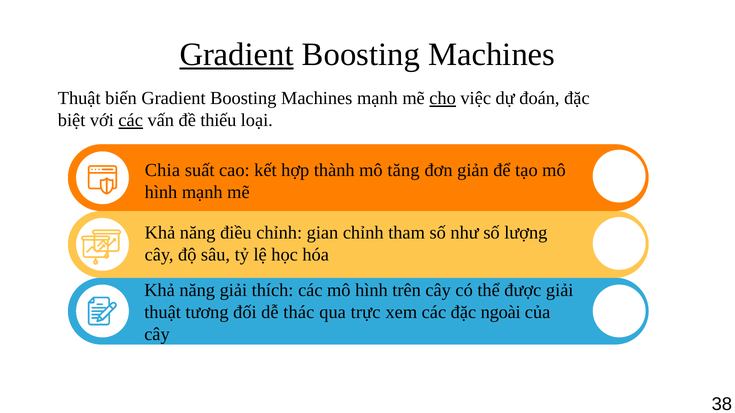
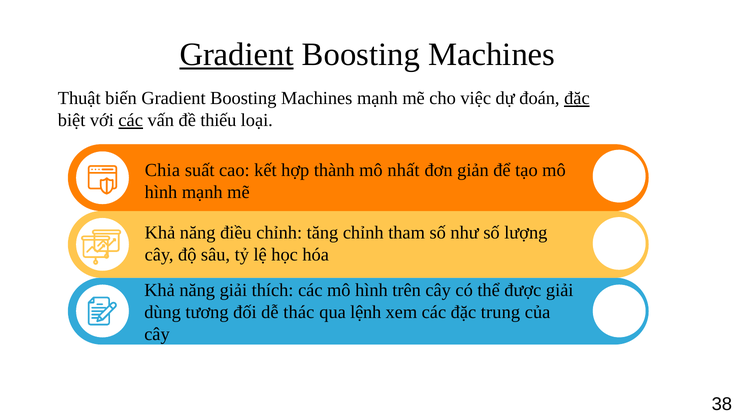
cho underline: present -> none (443, 98)
đặc underline: none -> present (577, 98)
tăng: tăng -> nhất (404, 170)
gian: gian -> tăng (323, 233)
thuật: thuật -> dùng (163, 313)
trực: trực -> lệnh (366, 313)
ngoài: ngoài -> trung (501, 313)
